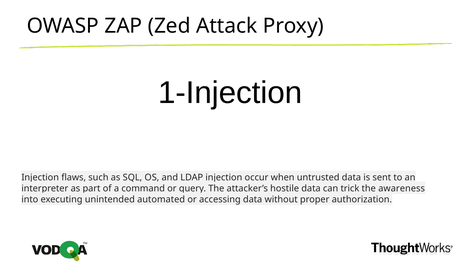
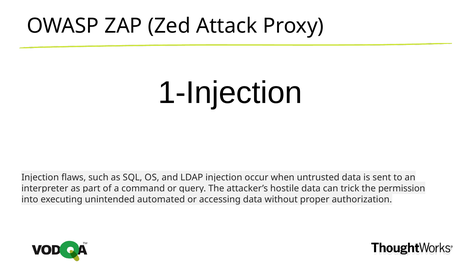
awareness: awareness -> permission (402, 188)
